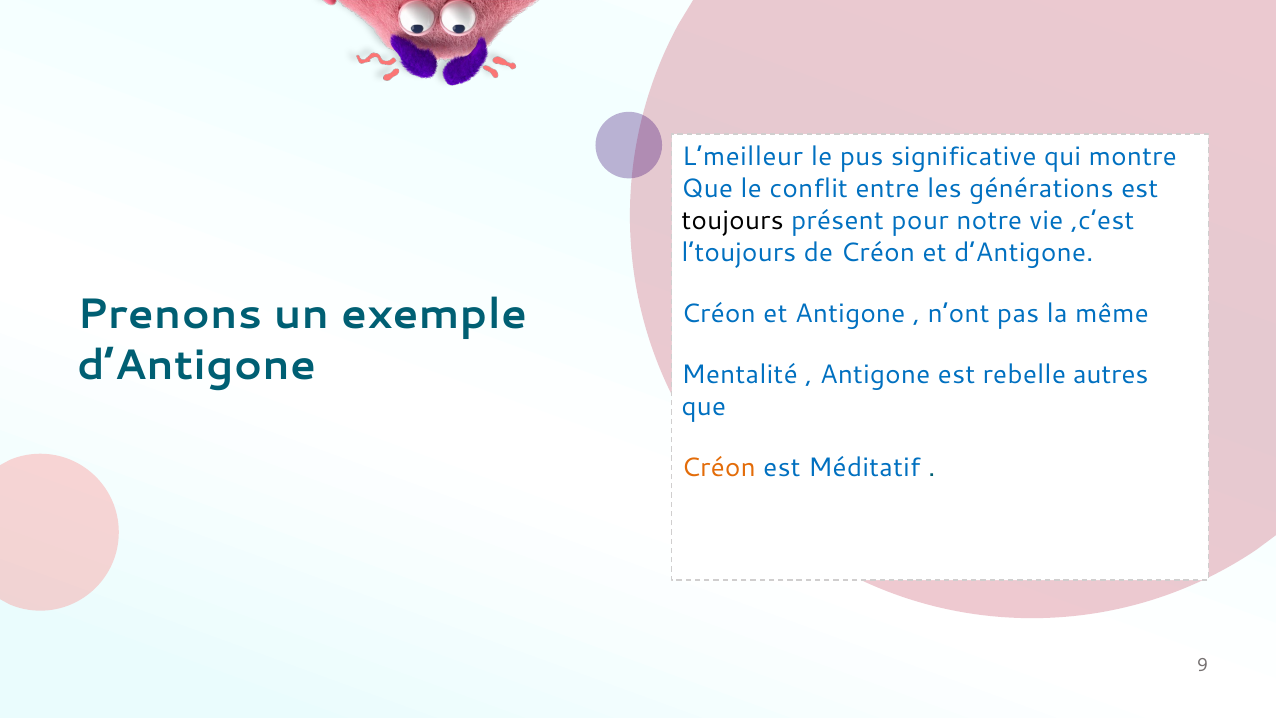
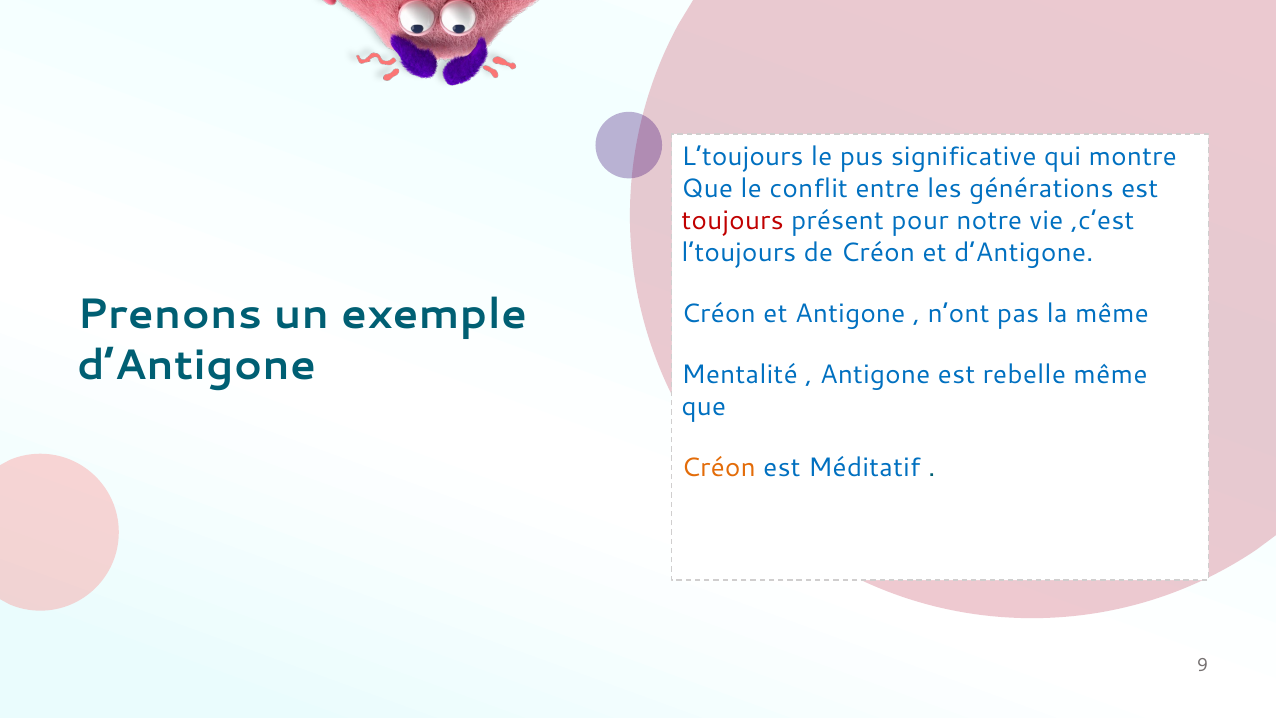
L’meilleur: L’meilleur -> L’toujours (743, 157)
toujours colour: black -> red (733, 220)
rebelle autres: autres -> même (1110, 375)
